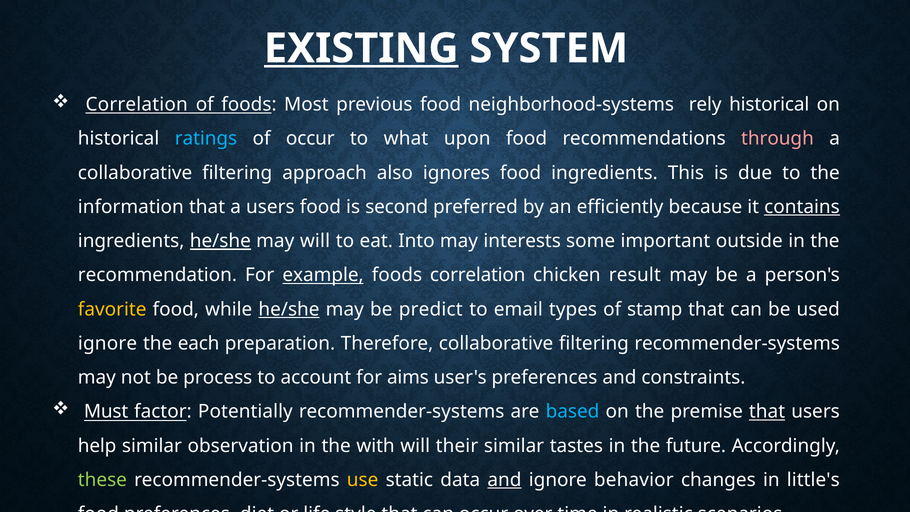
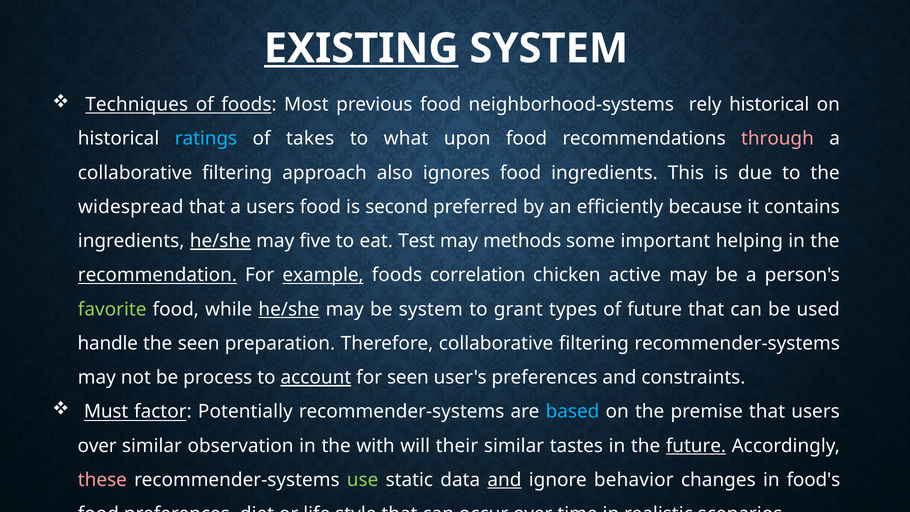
Correlation: Correlation -> Techniques (137, 104)
of occur: occur -> takes (310, 139)
information: information -> widespread (131, 207)
contains underline: present -> none (802, 207)
may will: will -> five (315, 241)
Into: Into -> Test (417, 241)
interests: interests -> methods (522, 241)
outside: outside -> helping (749, 241)
recommendation underline: none -> present (157, 275)
result: result -> active (635, 275)
favorite colour: yellow -> light green (112, 309)
be predict: predict -> system (431, 309)
email: email -> grant (518, 309)
of stamp: stamp -> future (655, 309)
ignore: ignore -> handle (108, 343)
the each: each -> seen (199, 343)
account underline: none -> present (316, 377)
for aims: aims -> seen (408, 377)
that underline: present -> none (767, 412)
help: help -> over (97, 446)
future underline: none -> present (696, 446)
these colour: light green -> pink (102, 480)
use colour: yellow -> light green (363, 480)
little's: little's -> food's (813, 480)
